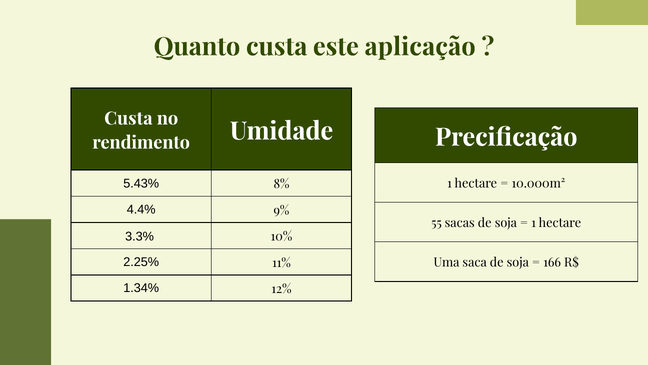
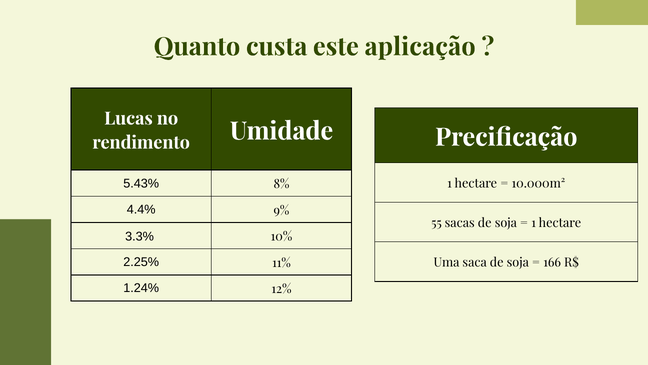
Custa: Custa -> Lucas (128, 118)
1.34%: 1.34% -> 1.24% (141, 288)
